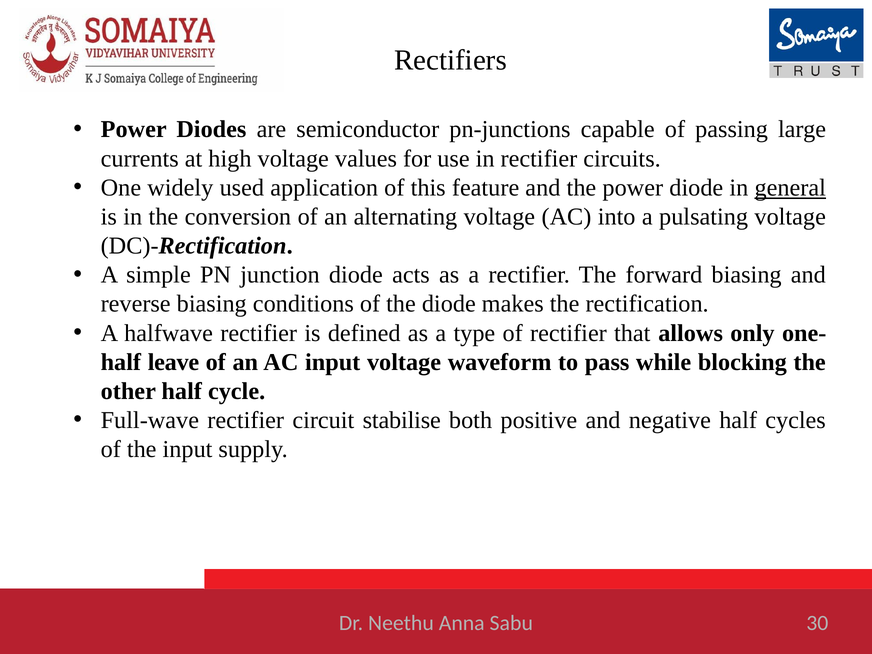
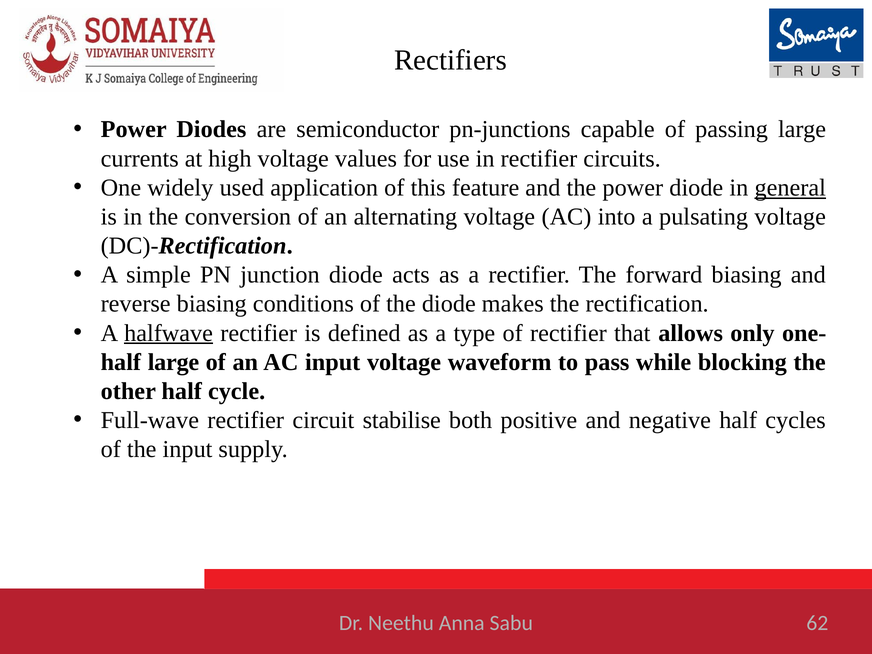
halfwave underline: none -> present (169, 333)
half leave: leave -> large (173, 362)
30: 30 -> 62 (817, 623)
